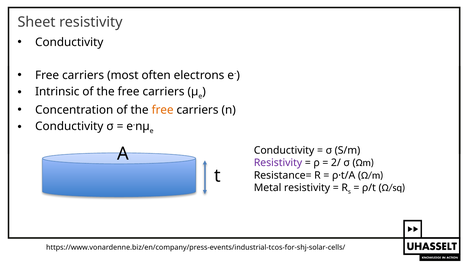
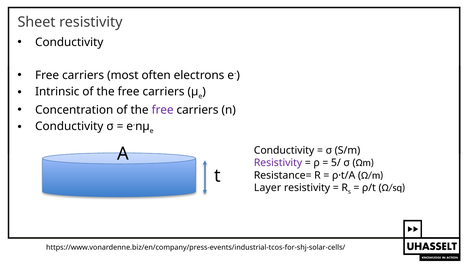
free colour: orange -> purple (163, 110)
2/: 2/ -> 5/ (336, 163)
Metal: Metal -> Layer (268, 188)
